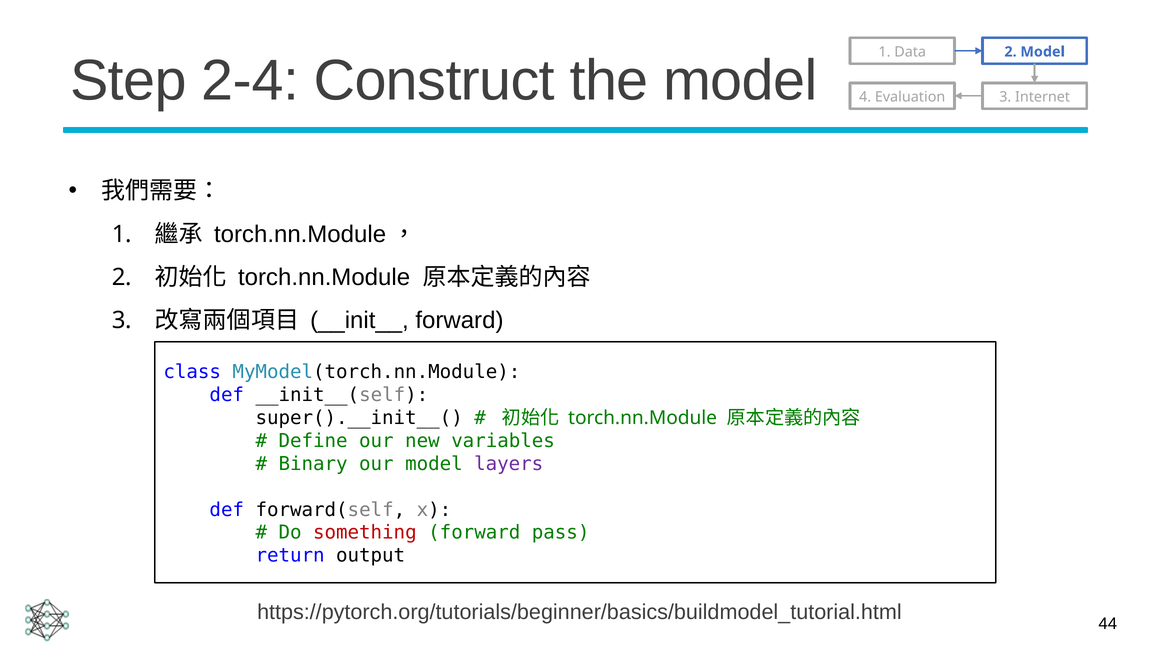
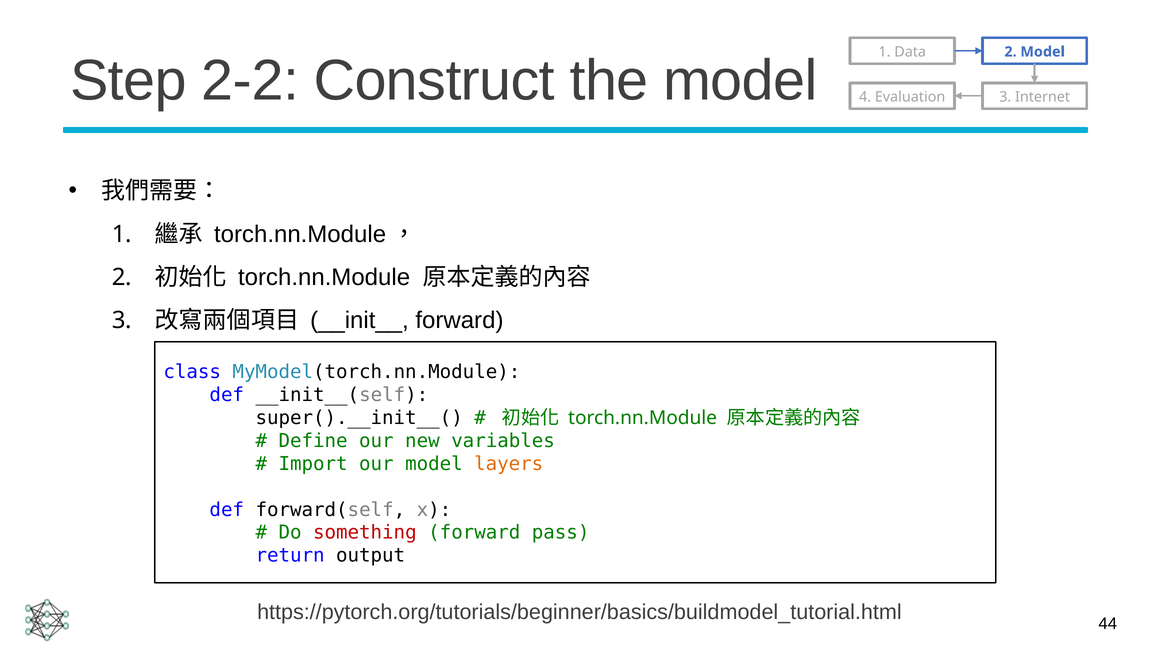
2-4: 2-4 -> 2-2 (250, 81)
Binary: Binary -> Import (313, 464)
layers colour: purple -> orange (509, 464)
